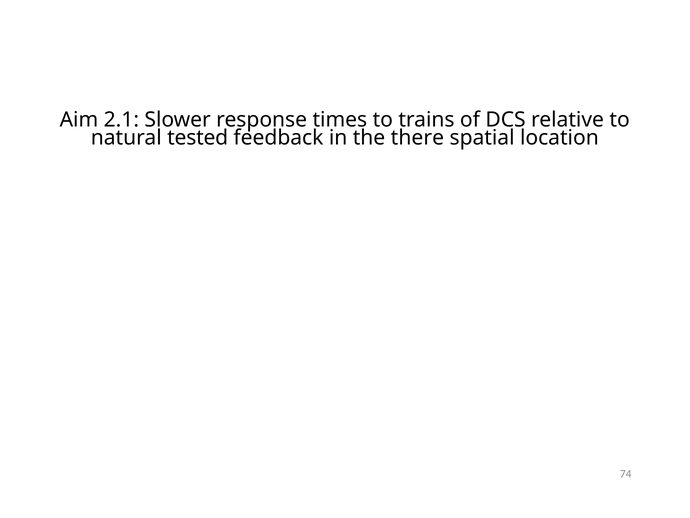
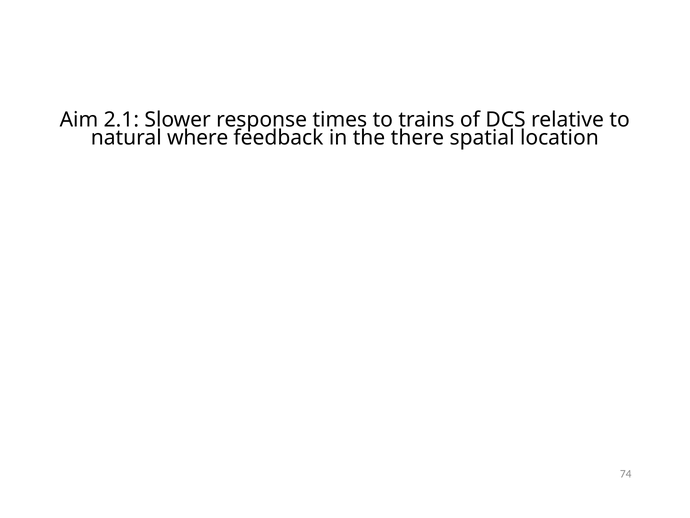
tested: tested -> where (198, 138)
